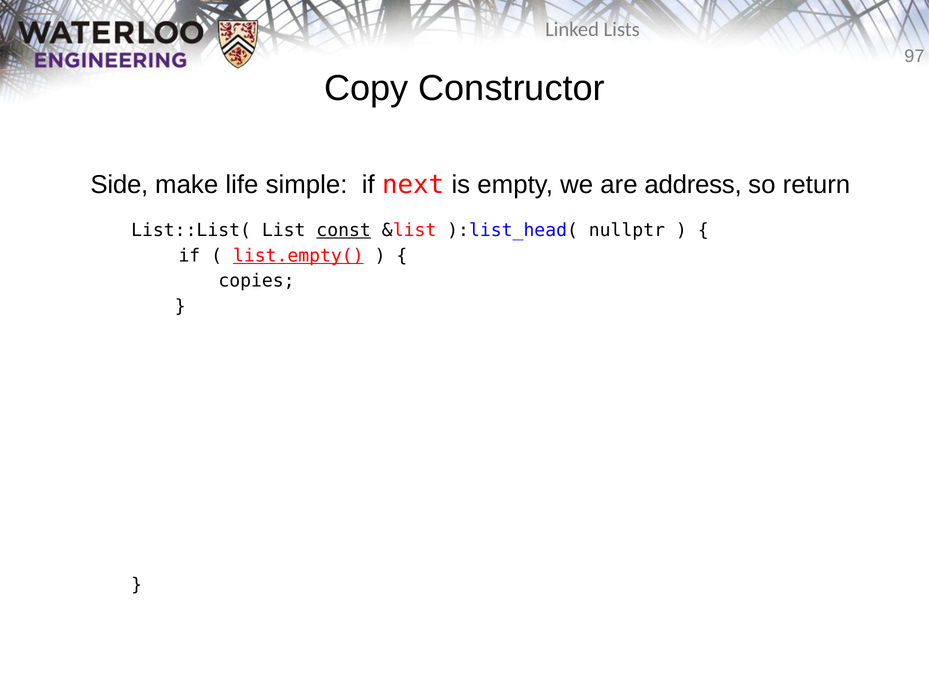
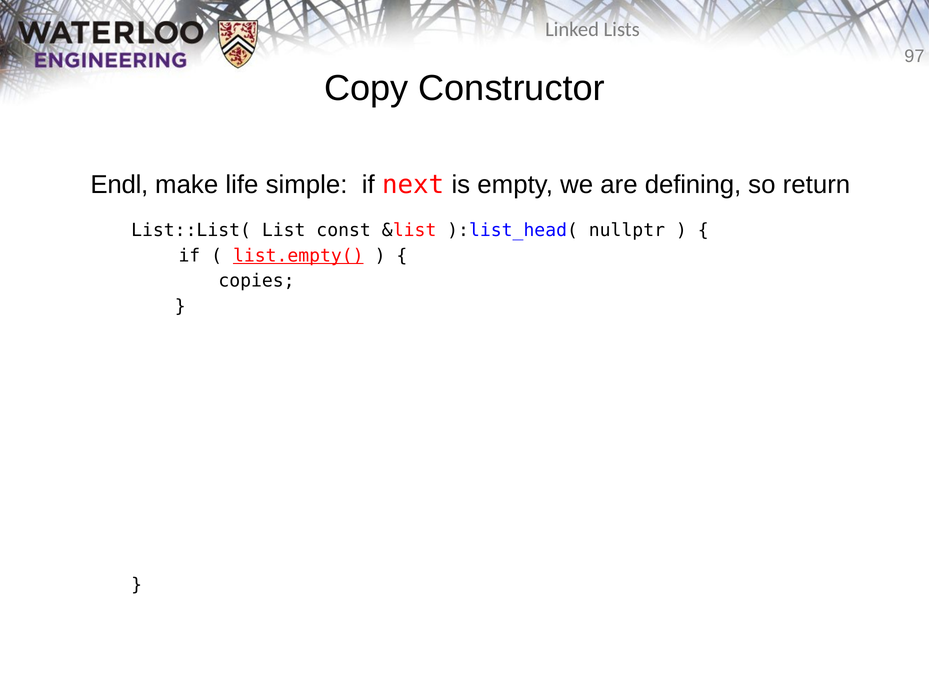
Side: Side -> Endl (119, 185)
address: address -> defining (693, 185)
const underline: present -> none (344, 230)
